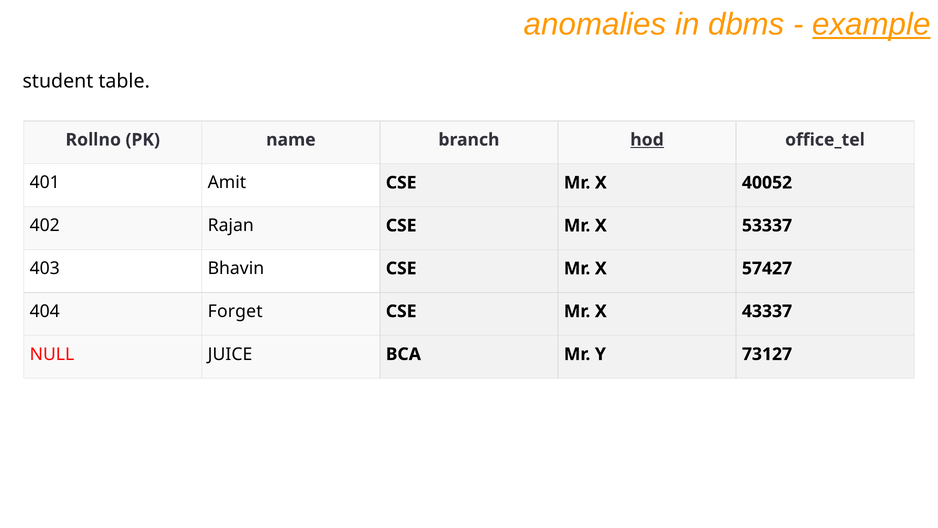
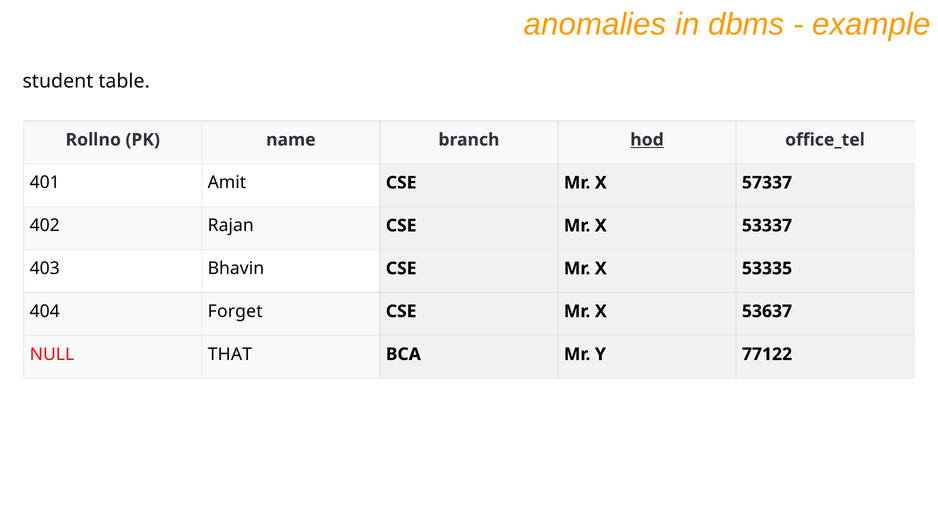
example underline: present -> none (871, 24)
40052: 40052 -> 57337 (767, 183)
57427: 57427 -> 53335 (767, 268)
43337: 43337 -> 53637 (767, 311)
JUICE: JUICE -> THAT (230, 354)
73127: 73127 -> 77122 (767, 354)
